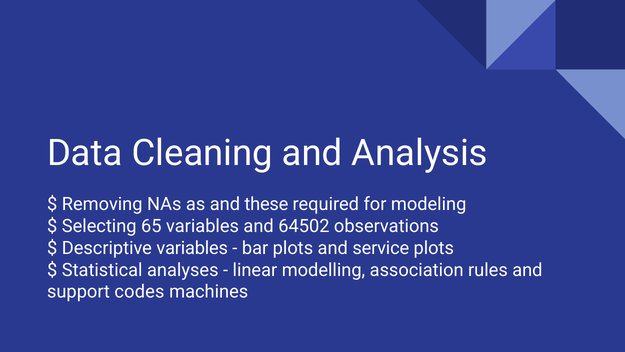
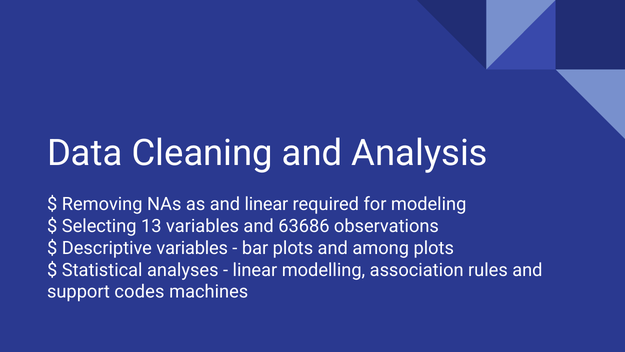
and these: these -> linear (266, 204)
65: 65 -> 13 (151, 226)
64502: 64502 -> 63686 (304, 226)
service: service -> among (381, 248)
